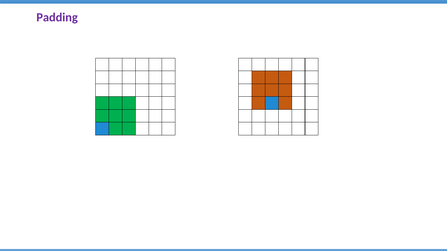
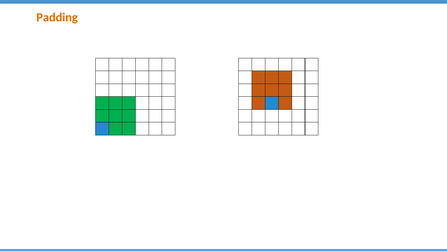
Padding colour: purple -> orange (57, 17)
